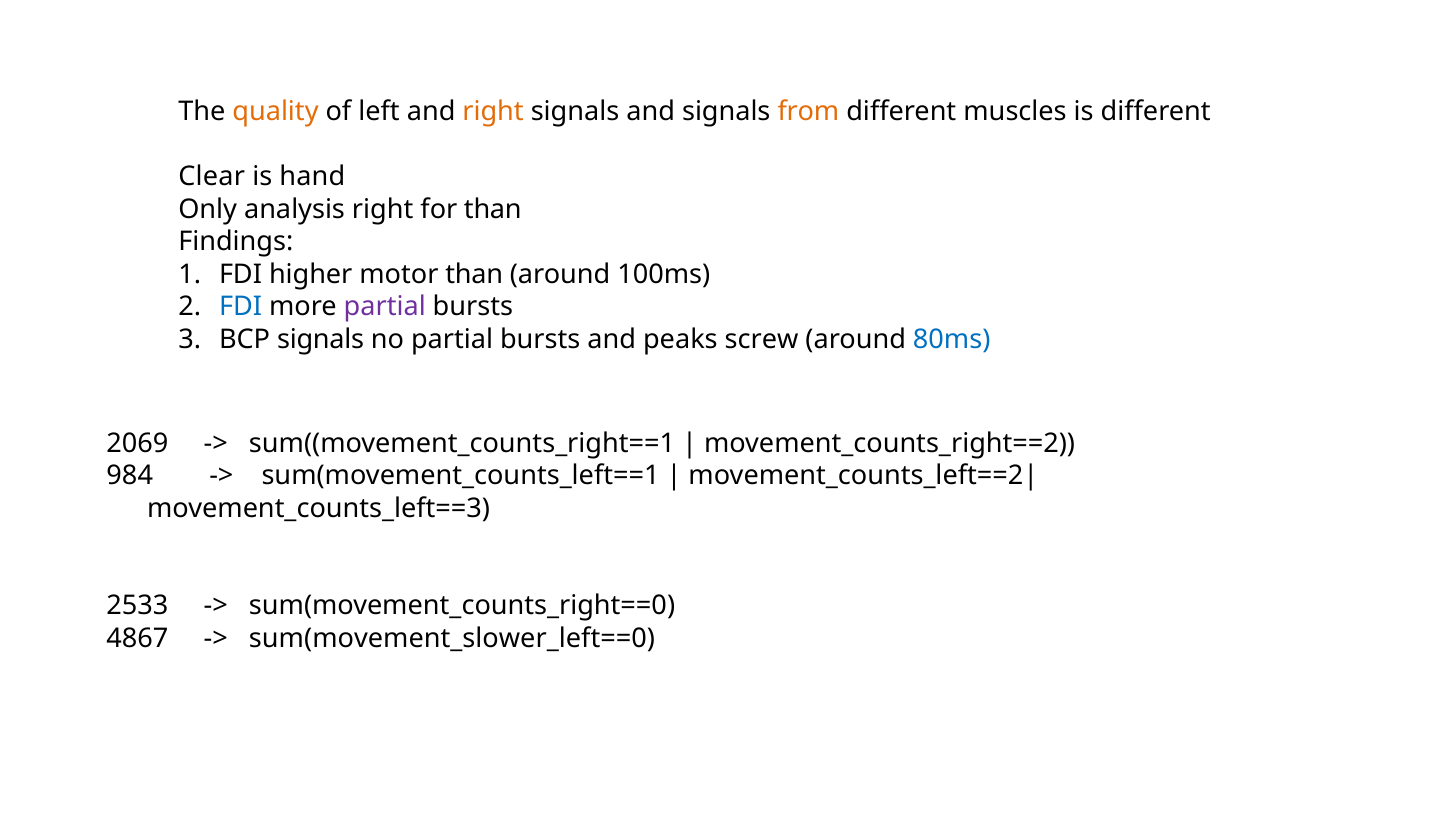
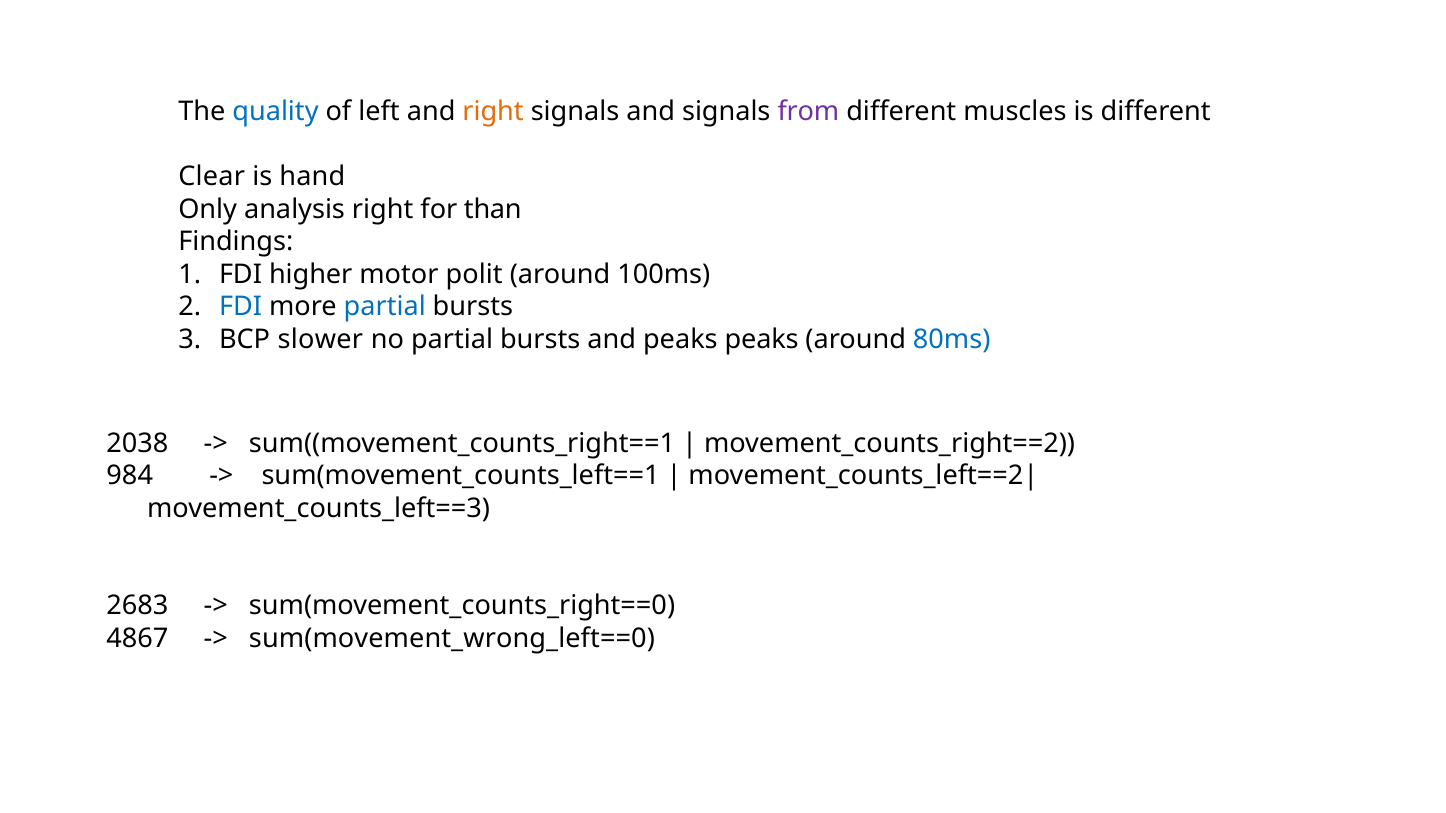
quality colour: orange -> blue (275, 112)
from colour: orange -> purple (808, 112)
motor than: than -> polit (474, 274)
partial colour: purple -> blue (385, 307)
BCP signals: signals -> slower (320, 339)
peaks screw: screw -> peaks (762, 339)
2069: 2069 -> 2038 (137, 443)
2533: 2533 -> 2683 (137, 606)
sum(movement_slower_left==0: sum(movement_slower_left==0 -> sum(movement_wrong_left==0 (452, 639)
